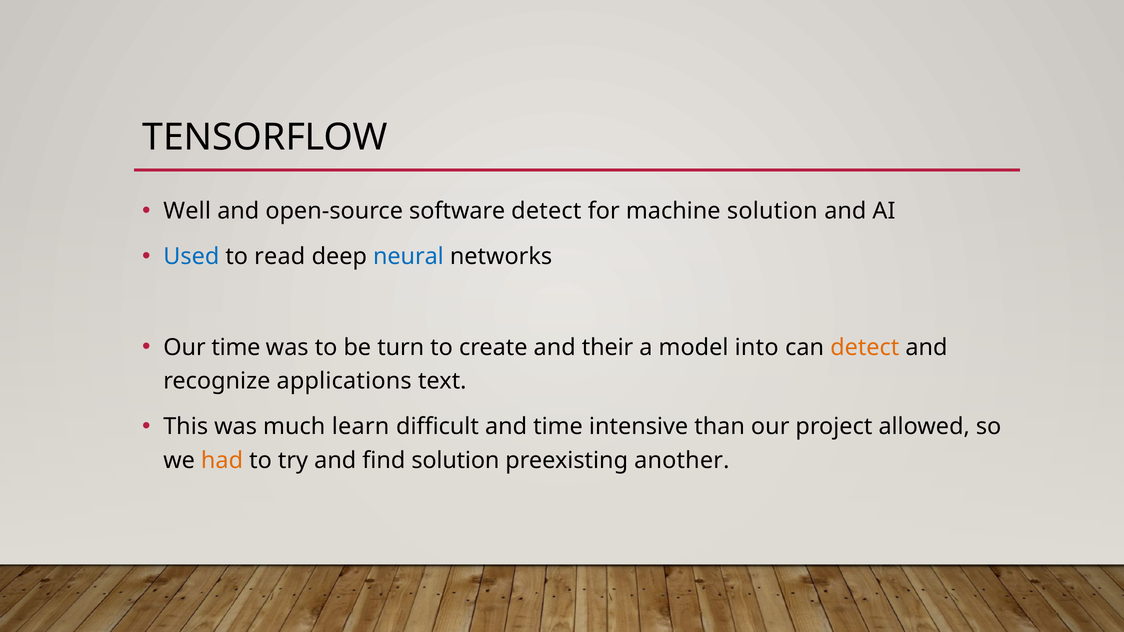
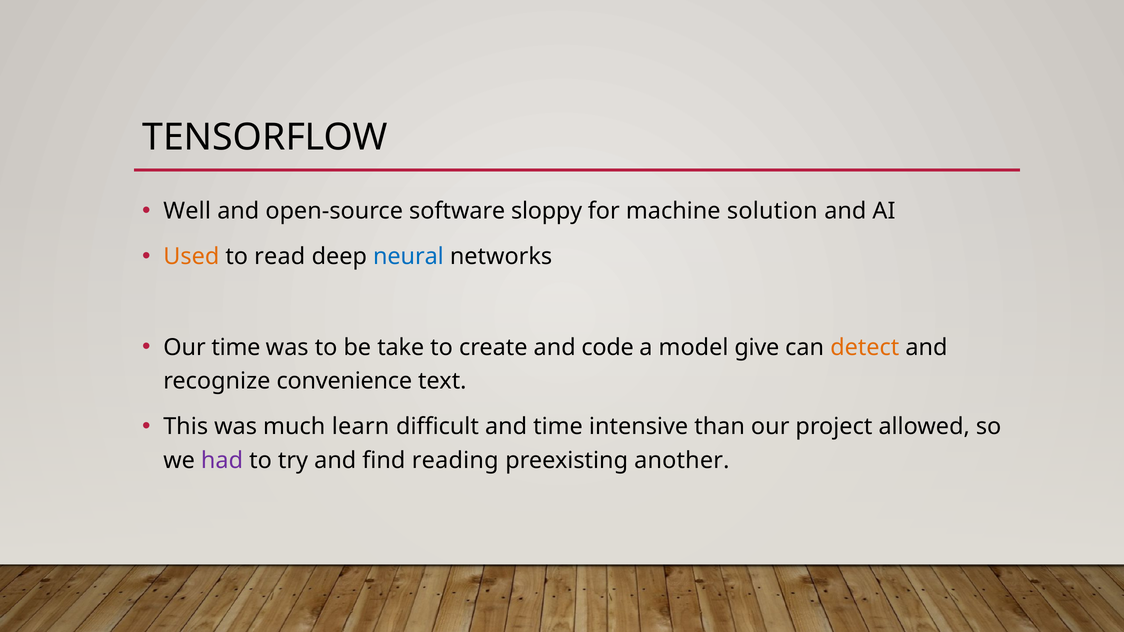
software detect: detect -> sloppy (547, 211)
Used colour: blue -> orange (191, 257)
turn: turn -> take (401, 348)
their: their -> code (608, 348)
into: into -> give (757, 348)
applications: applications -> convenience (344, 381)
had colour: orange -> purple (222, 461)
find solution: solution -> reading (455, 461)
